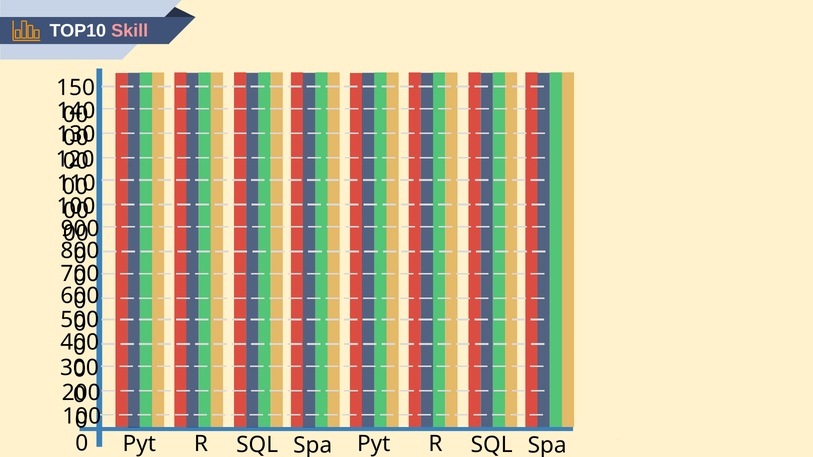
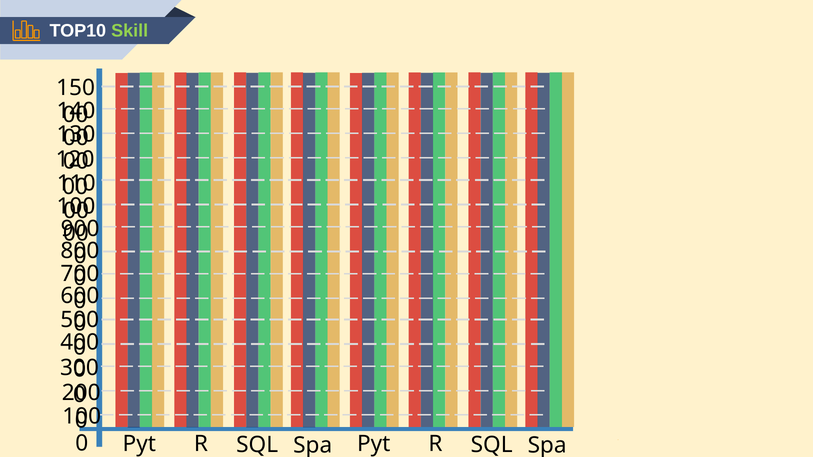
Skill colour: pink -> light green (130, 31)
